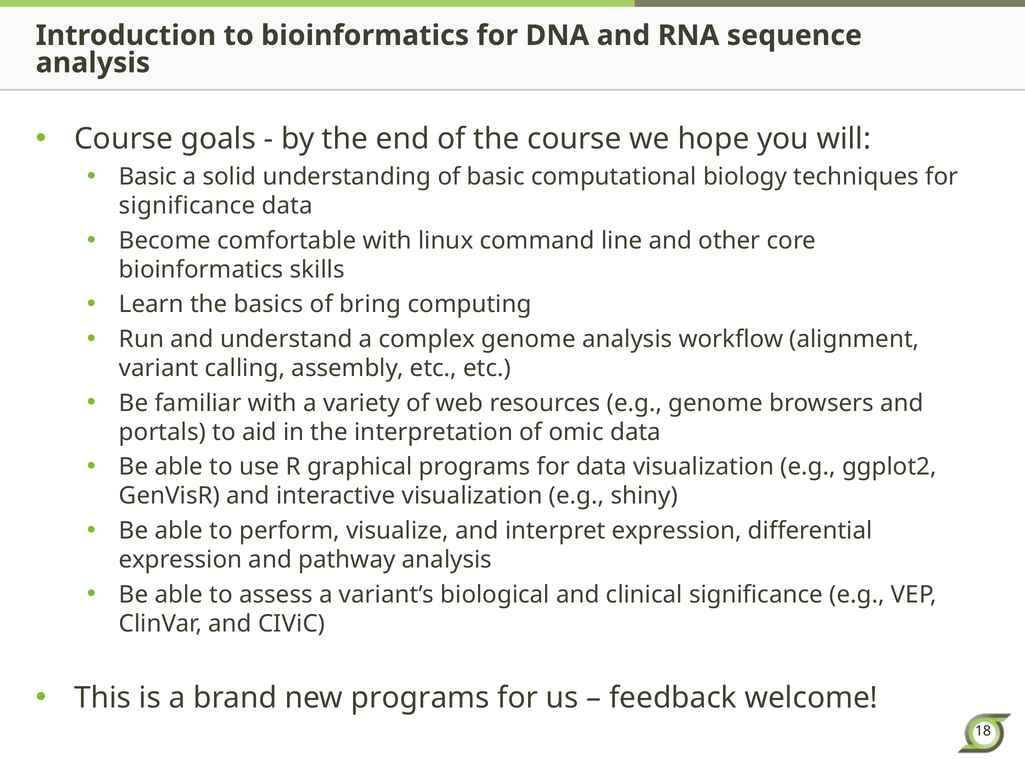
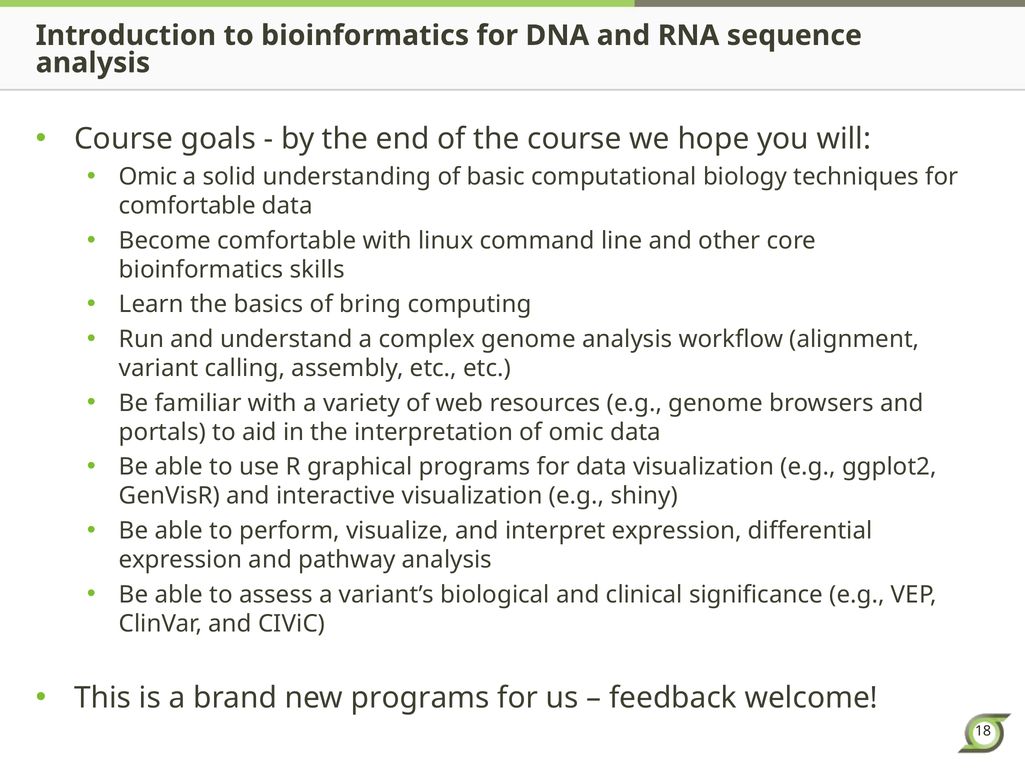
Basic: Basic -> Omic (148, 177)
significance: significance -> comfortable (187, 206)
